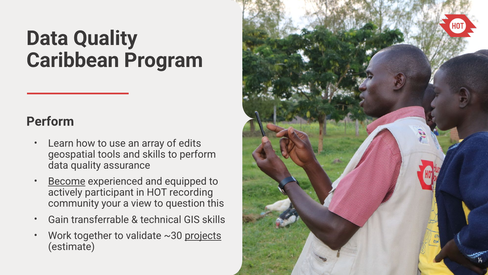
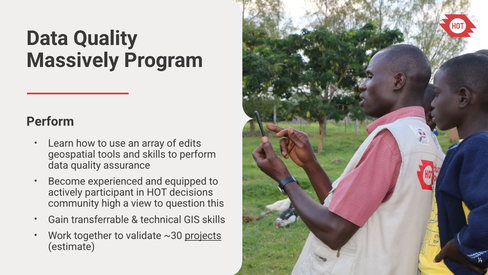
Caribbean: Caribbean -> Massively (73, 60)
Become underline: present -> none (67, 181)
recording: recording -> decisions (191, 192)
your: your -> high (111, 203)
